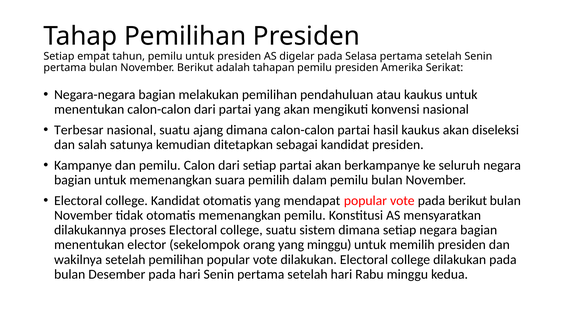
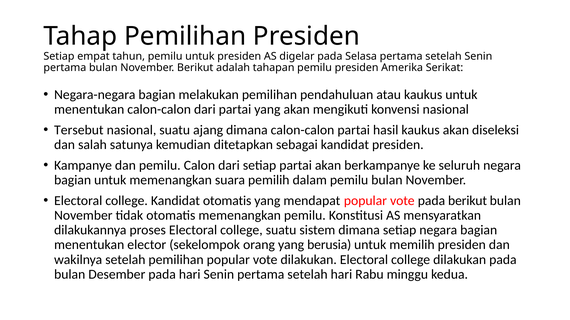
Terbesar: Terbesar -> Tersebut (79, 130)
yang minggu: minggu -> berusia (329, 245)
